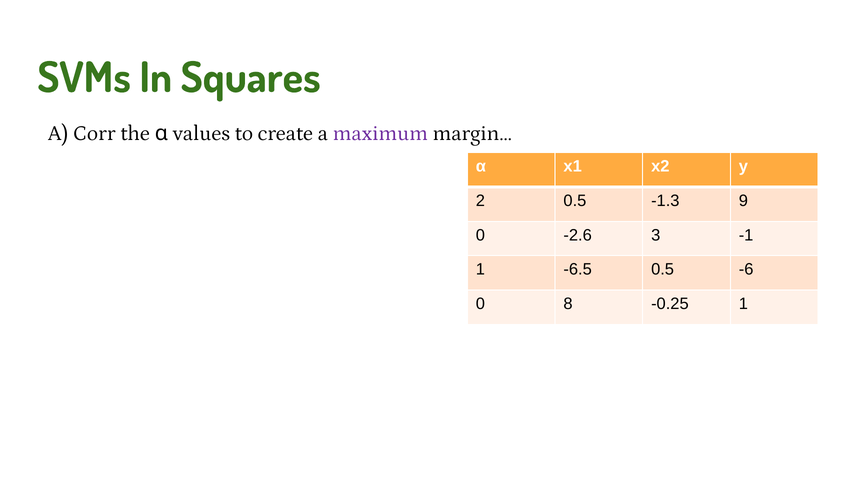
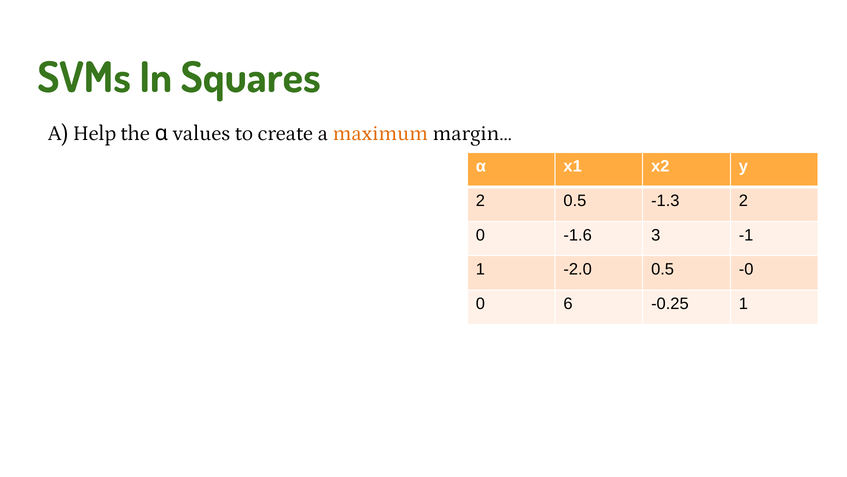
Corr: Corr -> Help (94, 133)
maximum colour: purple -> orange (380, 133)
-1.3 9: 9 -> 2 (743, 200)
-2.6: -2.6 -> -1.6 (578, 235)
-6.5: -6.5 -> -2.0 (578, 269)
-6: -6 -> -0 (746, 269)
8: 8 -> 6 (568, 303)
